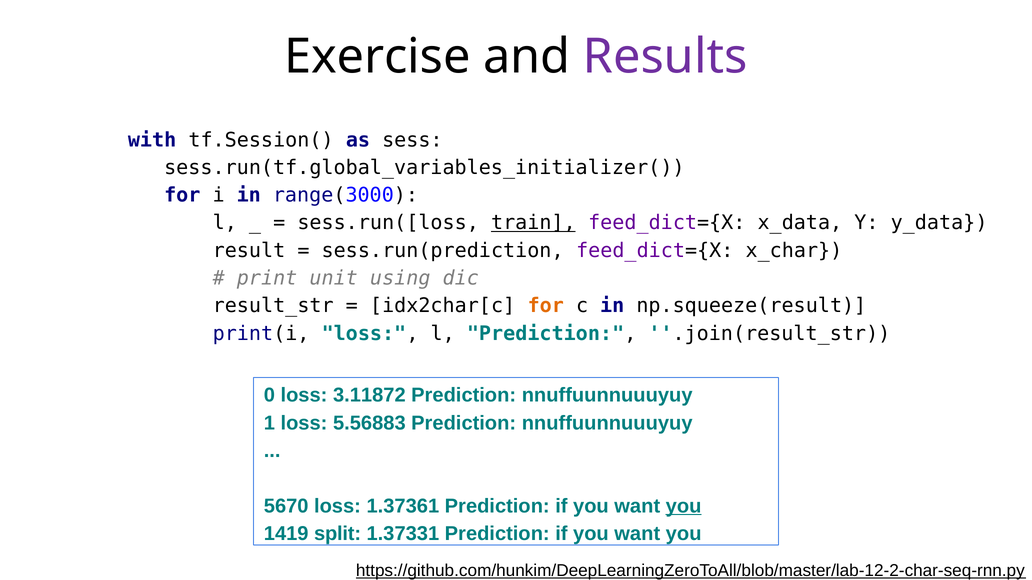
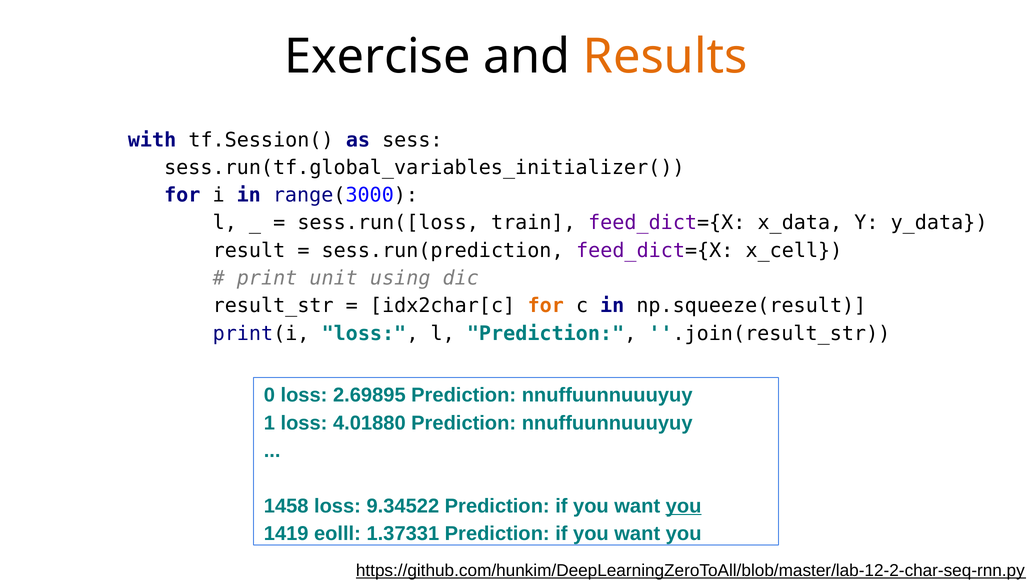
Results colour: purple -> orange (665, 57)
train underline: present -> none (533, 223)
x_char: x_char -> x_cell (794, 251)
3.11872: 3.11872 -> 2.69895 (369, 396)
5.56883: 5.56883 -> 4.01880 (369, 423)
5670: 5670 -> 1458 (286, 506)
1.37361: 1.37361 -> 9.34522 (403, 506)
split: split -> eolll (337, 534)
